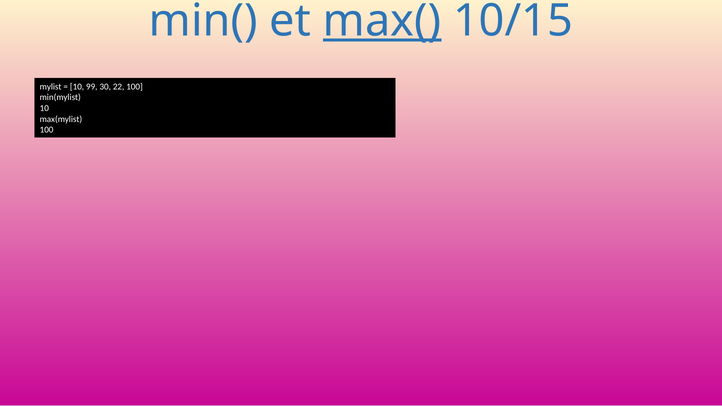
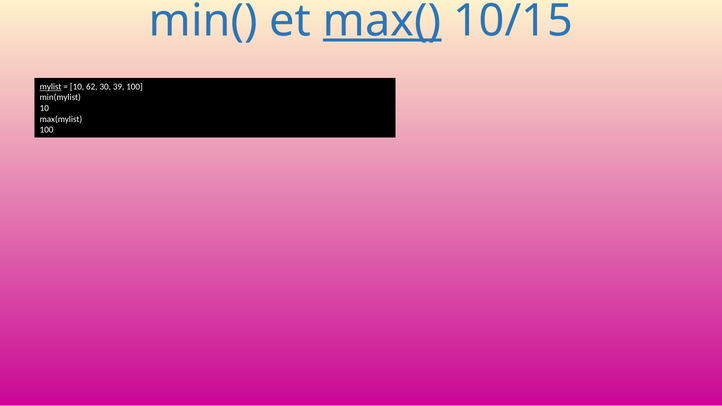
mylist underline: none -> present (51, 87)
99: 99 -> 62 (92, 87)
22: 22 -> 39 (119, 87)
